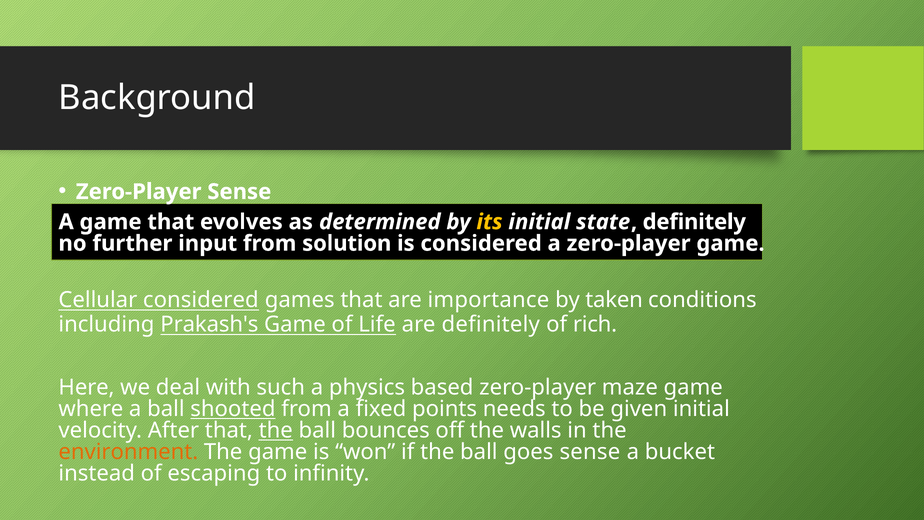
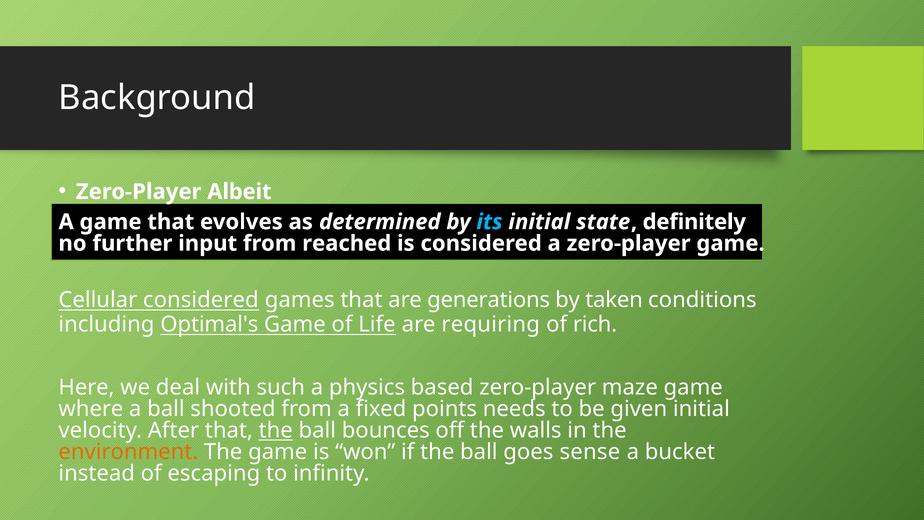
Zero-Player Sense: Sense -> Albeit (239, 192)
its colour: yellow -> light blue (489, 222)
solution: solution -> reached (347, 243)
importance: importance -> generations (489, 300)
Prakash's: Prakash's -> Optimal's (209, 324)
are definitely: definitely -> requiring (491, 324)
shooted underline: present -> none (233, 409)
